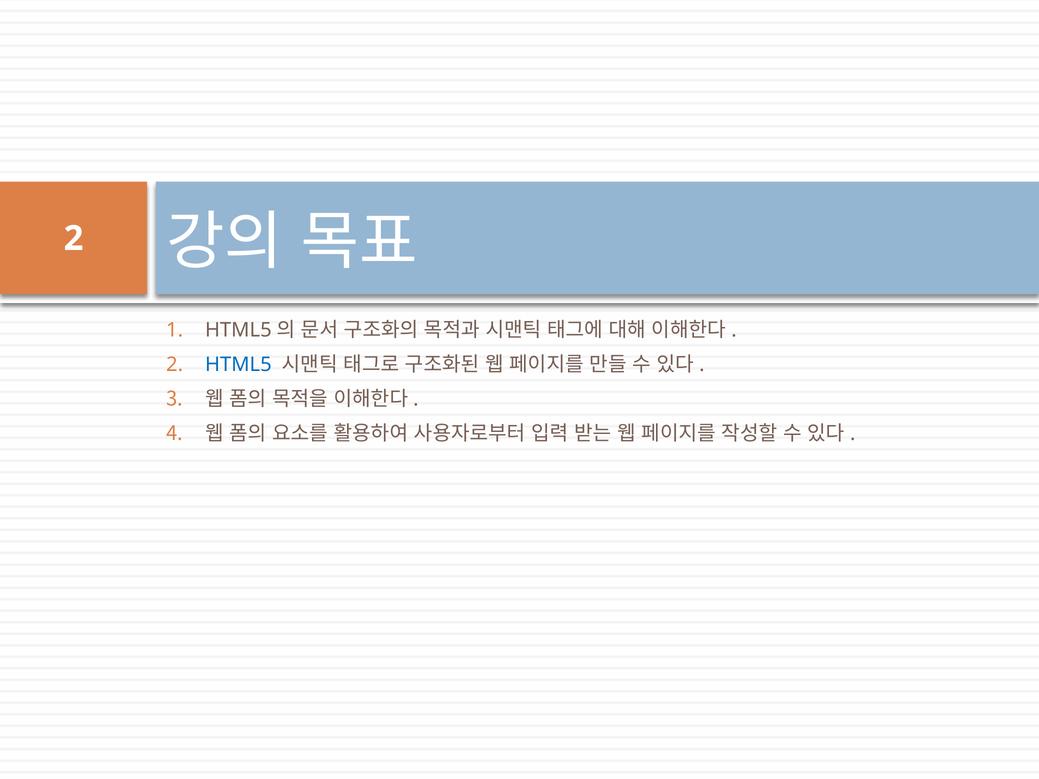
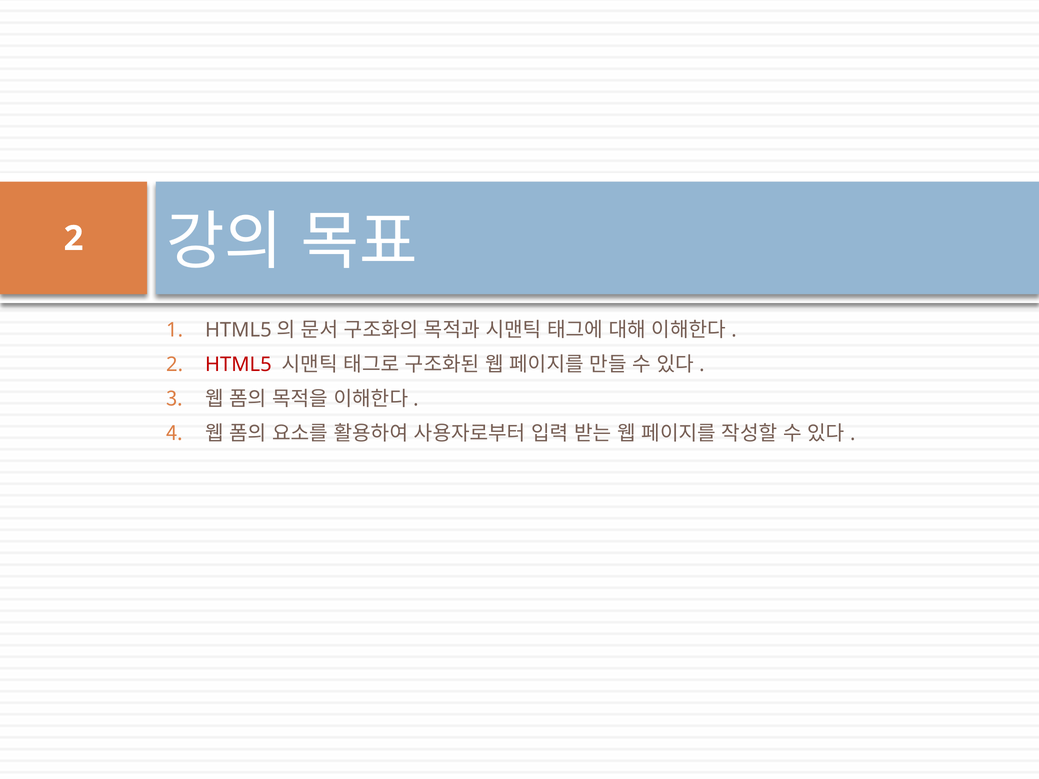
HTML5 colour: blue -> red (238, 365)
